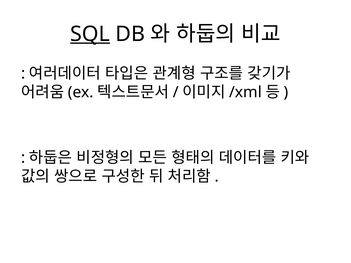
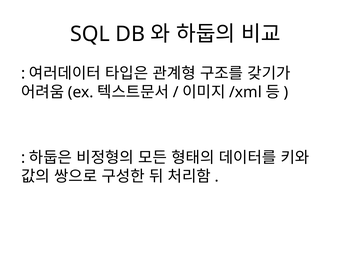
SQL underline: present -> none (90, 34)
